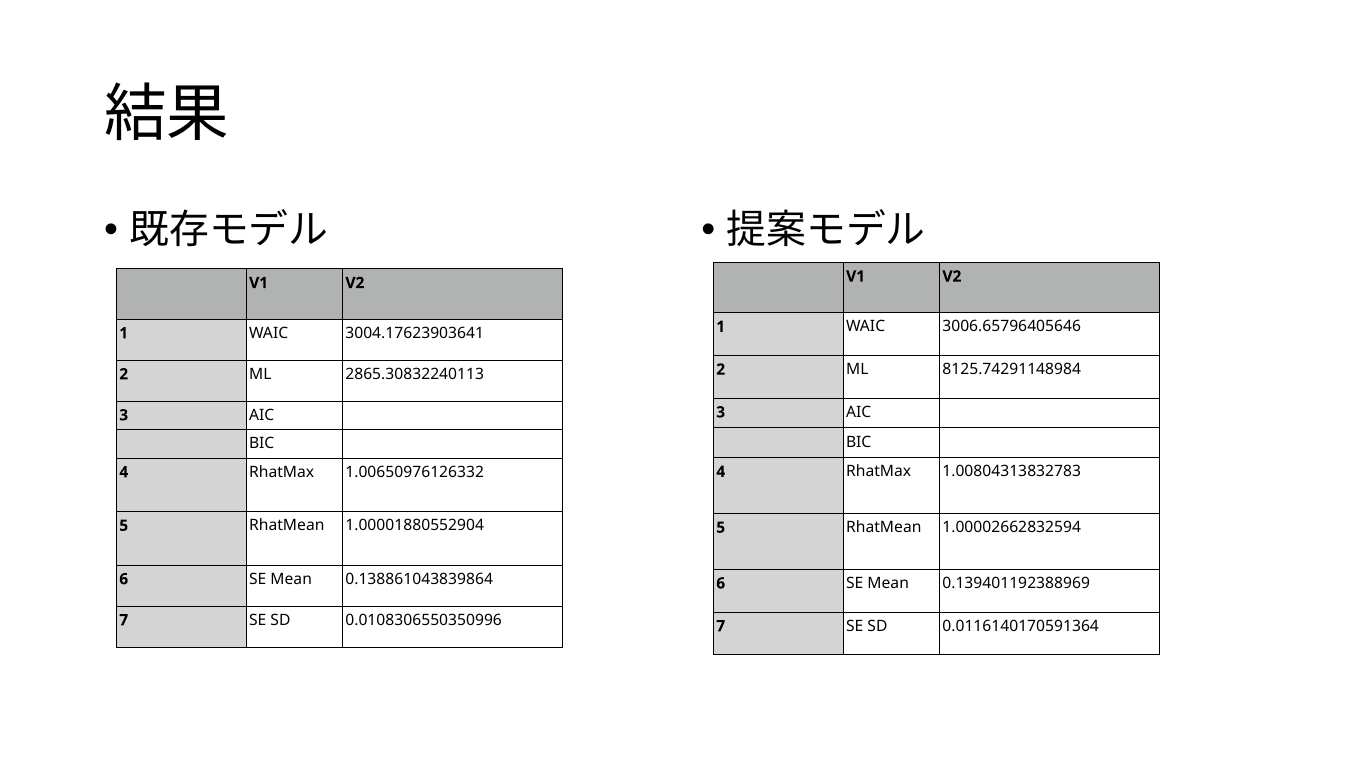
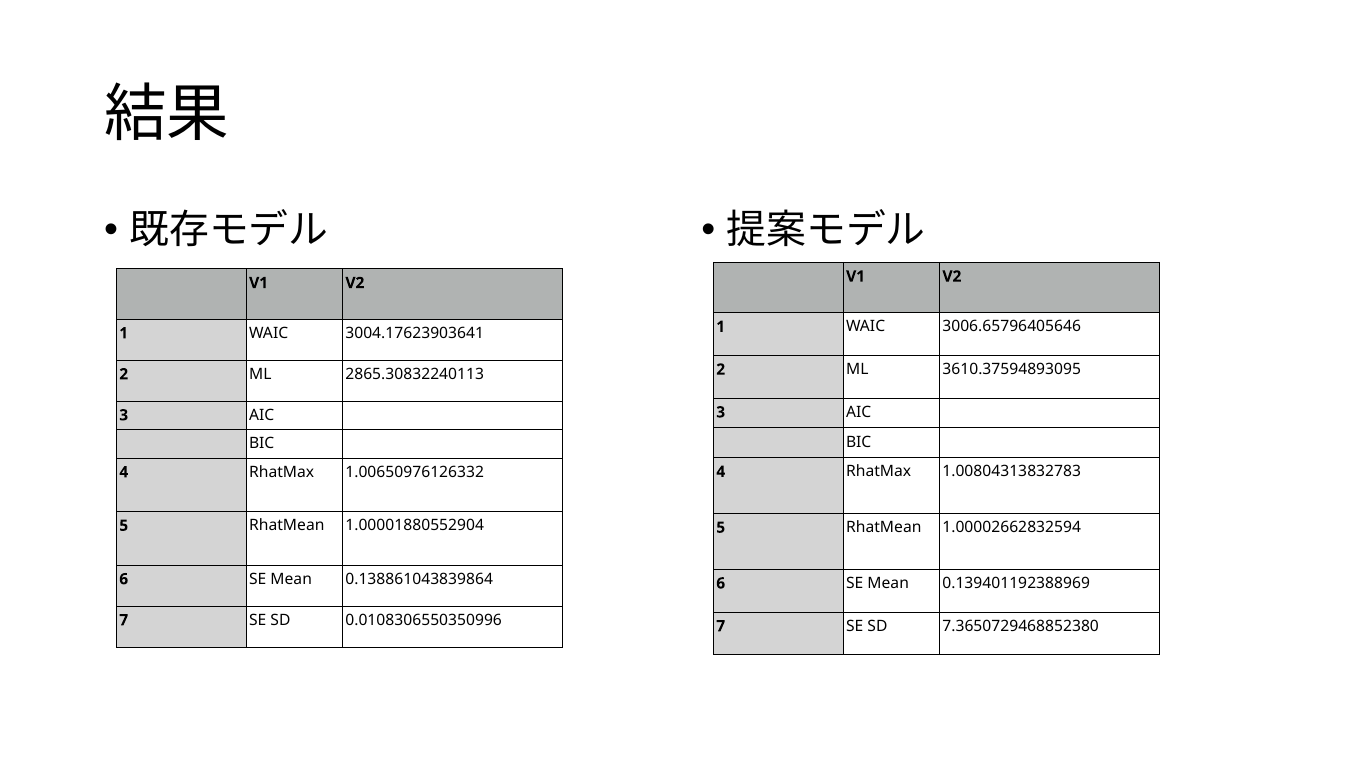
8125.74291148984: 8125.74291148984 -> 3610.37594893095 (1012, 369)
0.0116140170591364: 0.0116140170591364 -> 7.3650729468852380 (1021, 626)
